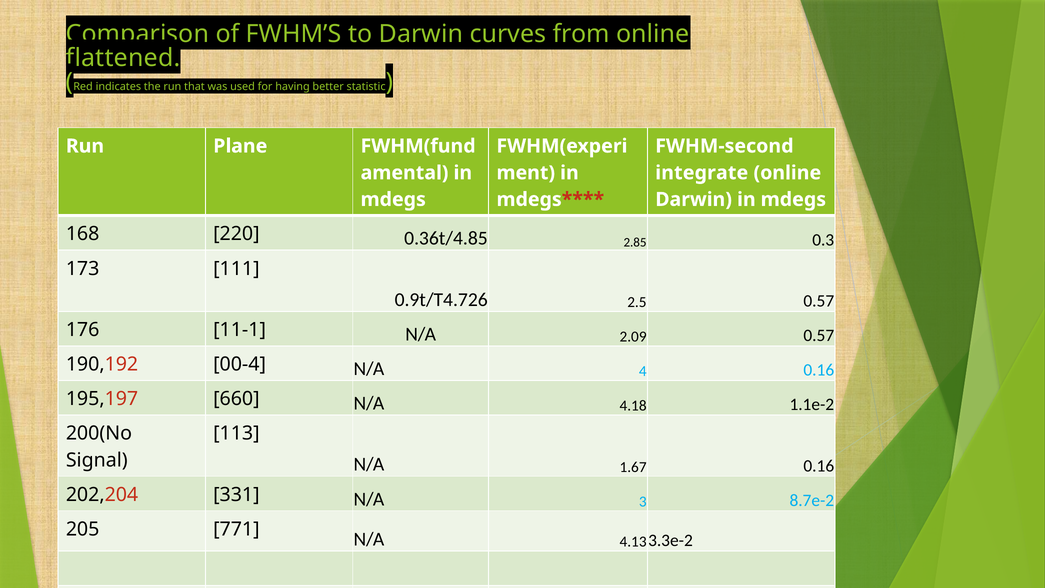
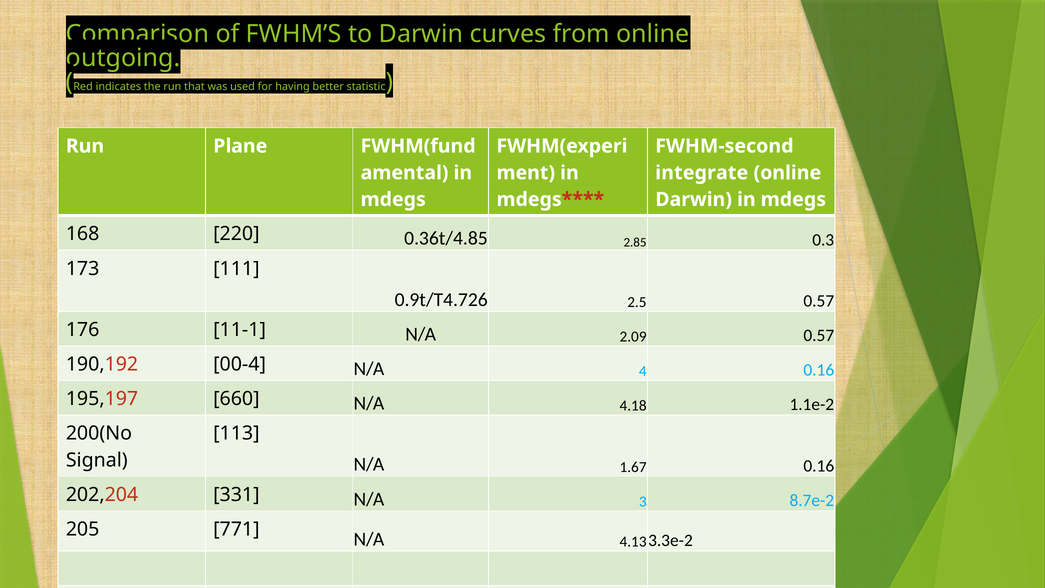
flattened: flattened -> outgoing (123, 58)
